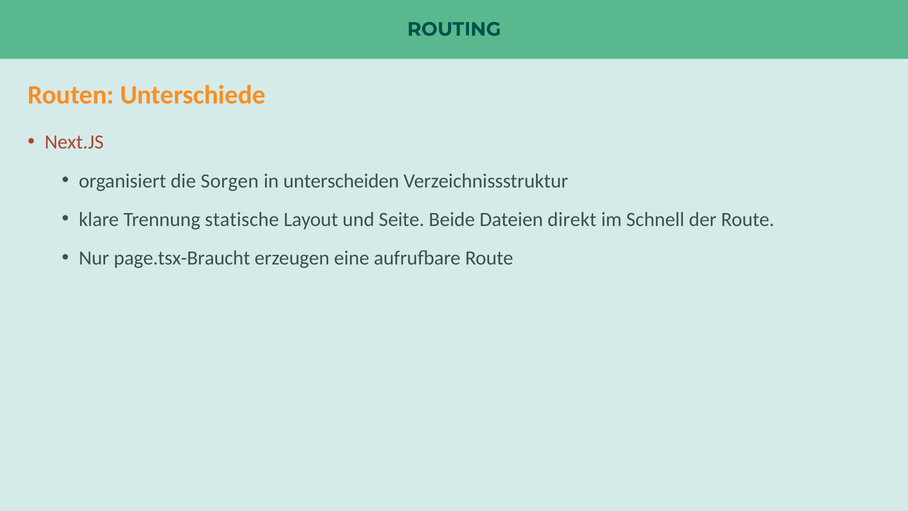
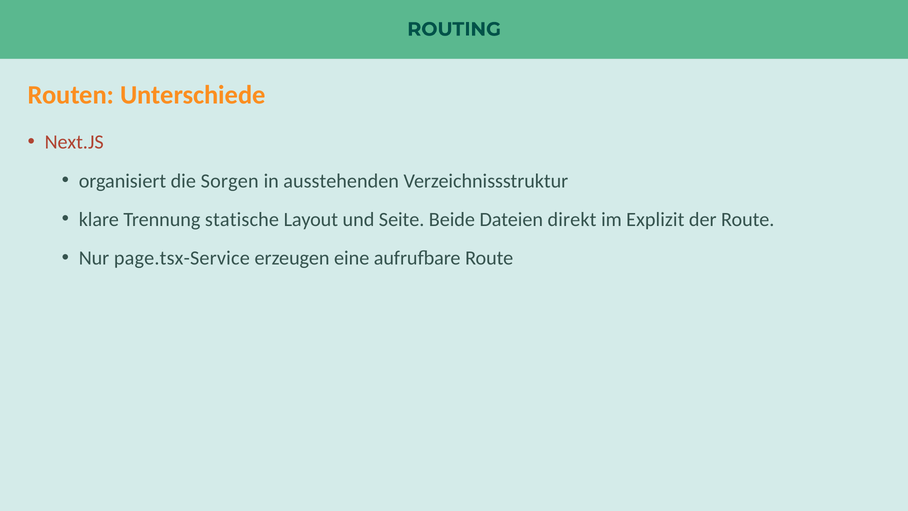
unterscheiden: unterscheiden -> ausstehenden (341, 181)
Schnell: Schnell -> Explizit (655, 219)
page.tsx-Braucht: page.tsx-Braucht -> page.tsx-Service (182, 258)
